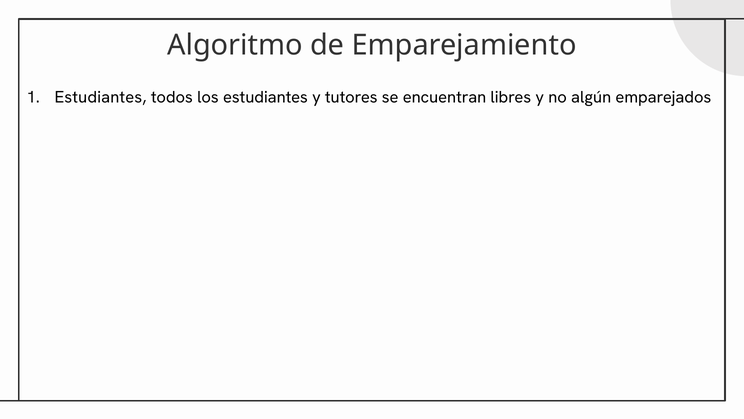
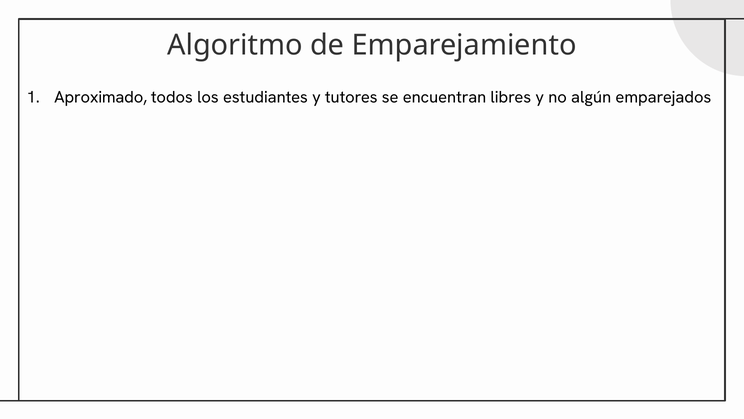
Estudiantes: Estudiantes -> Aproximado (101, 97)
